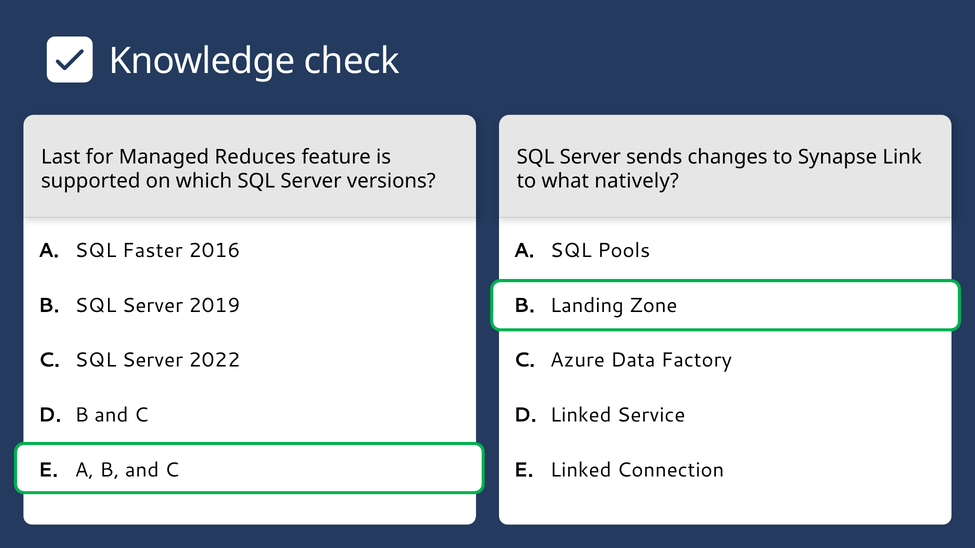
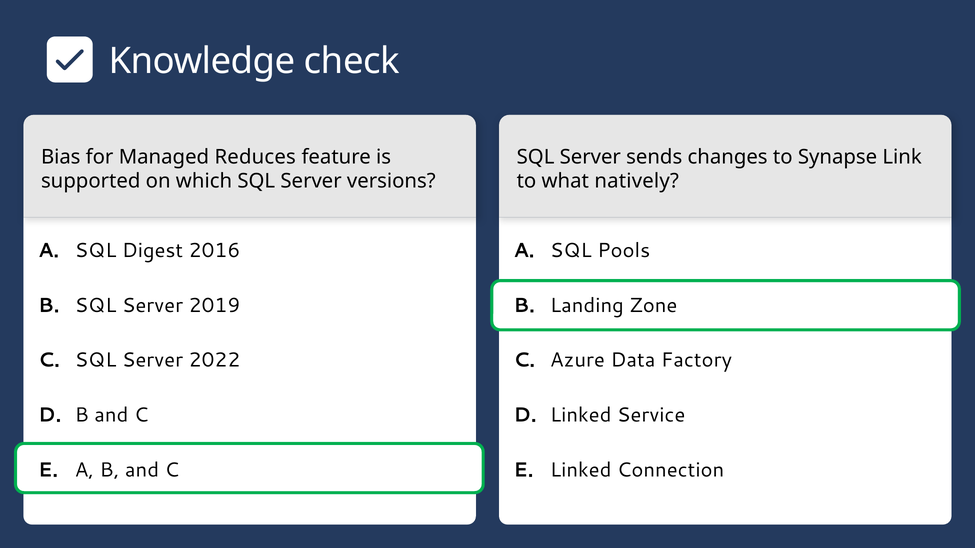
Last: Last -> Bias (61, 157)
Faster: Faster -> Digest (153, 251)
